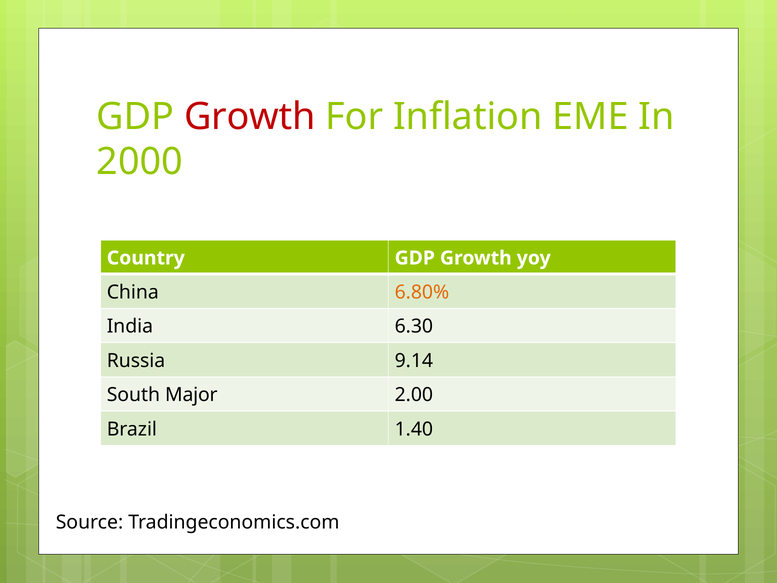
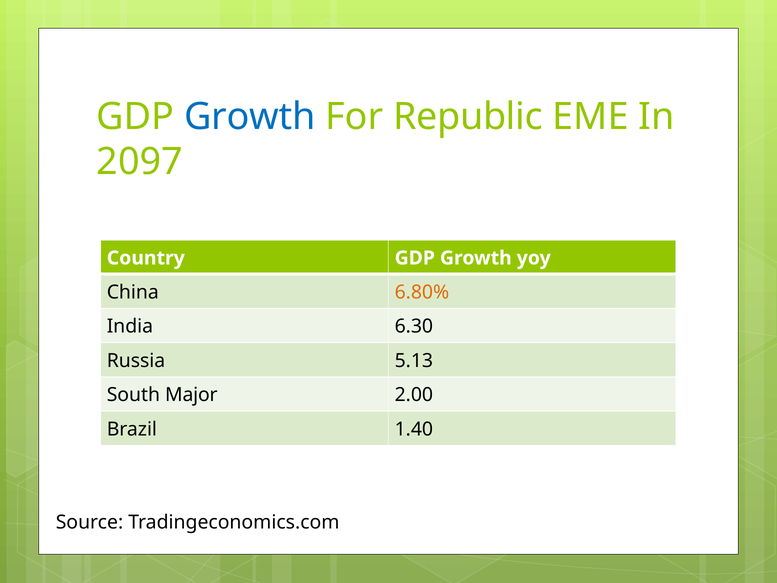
Growth colour: red -> blue (250, 117)
Inflation: Inflation -> Republic (468, 117)
2000: 2000 -> 2097 (140, 162)
9.14: 9.14 -> 5.13 (414, 361)
